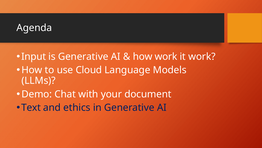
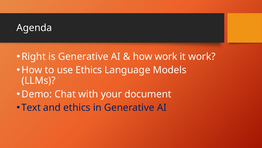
Input: Input -> Right (34, 56)
use Cloud: Cloud -> Ethics (89, 70)
